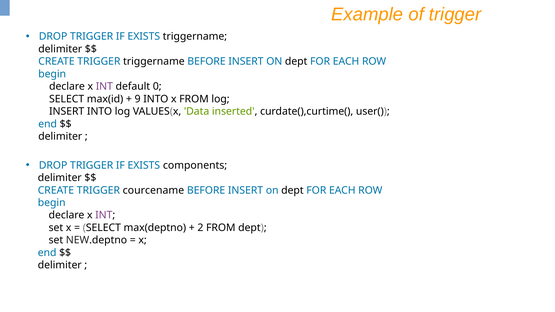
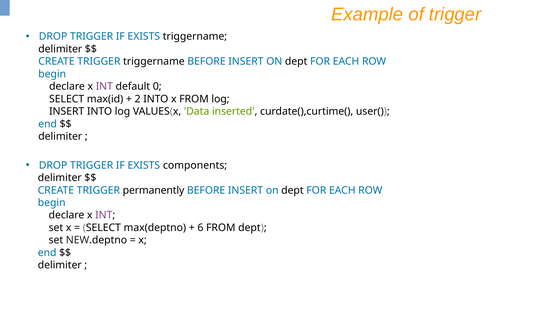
9: 9 -> 2 (138, 99)
courcename: courcename -> permanently (154, 190)
2: 2 -> 6 (200, 228)
